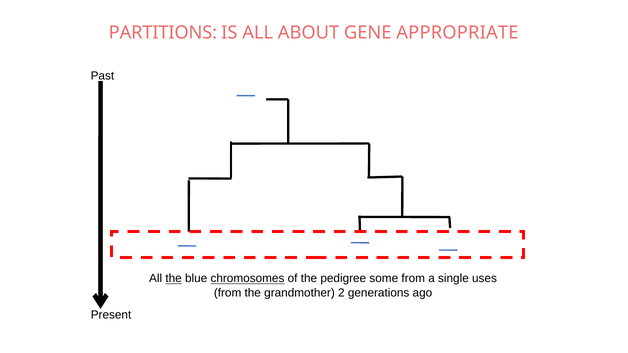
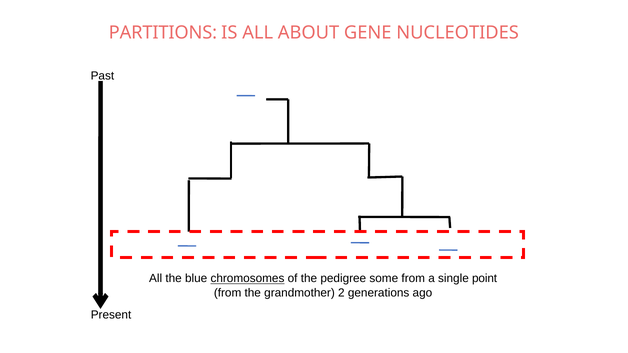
APPROPRIATE: APPROPRIATE -> NUCLEOTIDES (458, 32)
the underline: present -> none (174, 279)
uses: uses -> point (485, 279)
